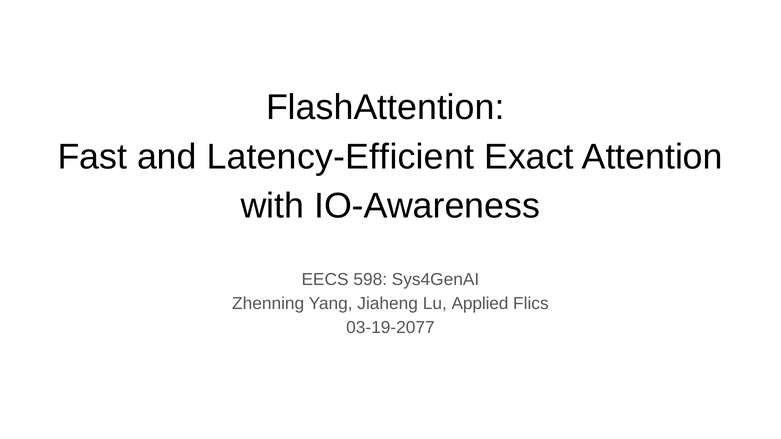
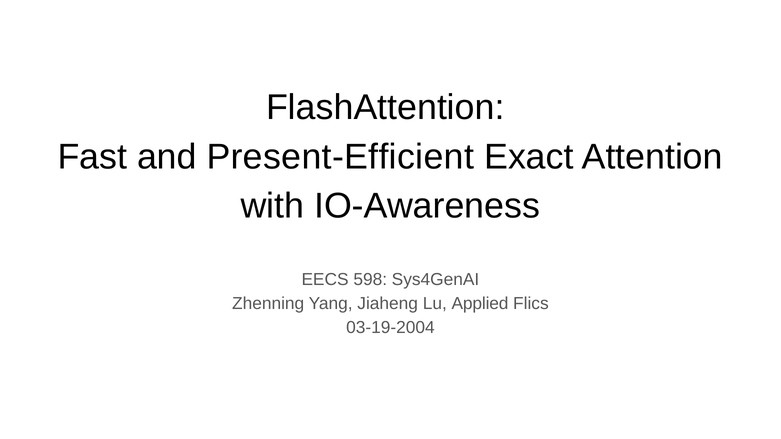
Latency-Efficient: Latency-Efficient -> Present-Efficient (340, 157)
03-19-2077: 03-19-2077 -> 03-19-2004 (390, 328)
